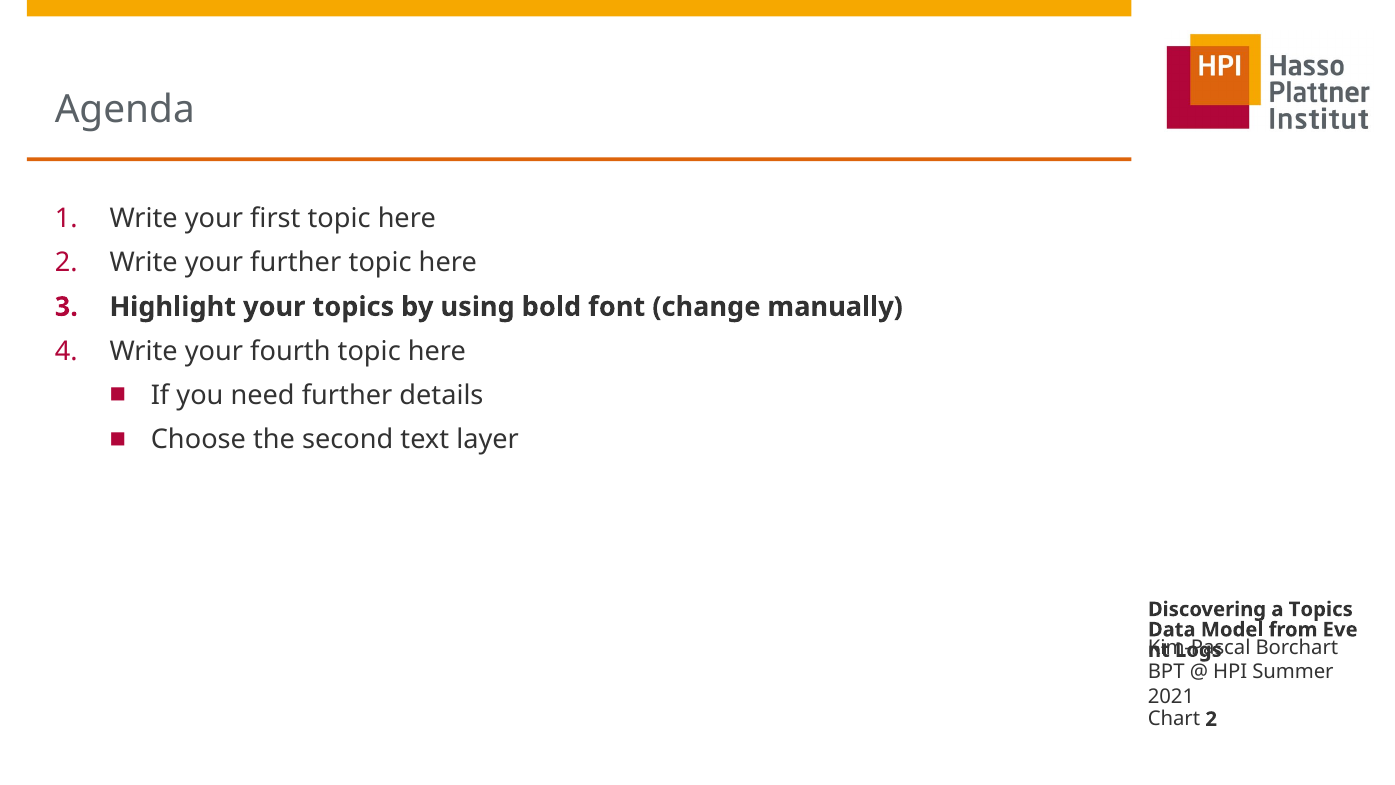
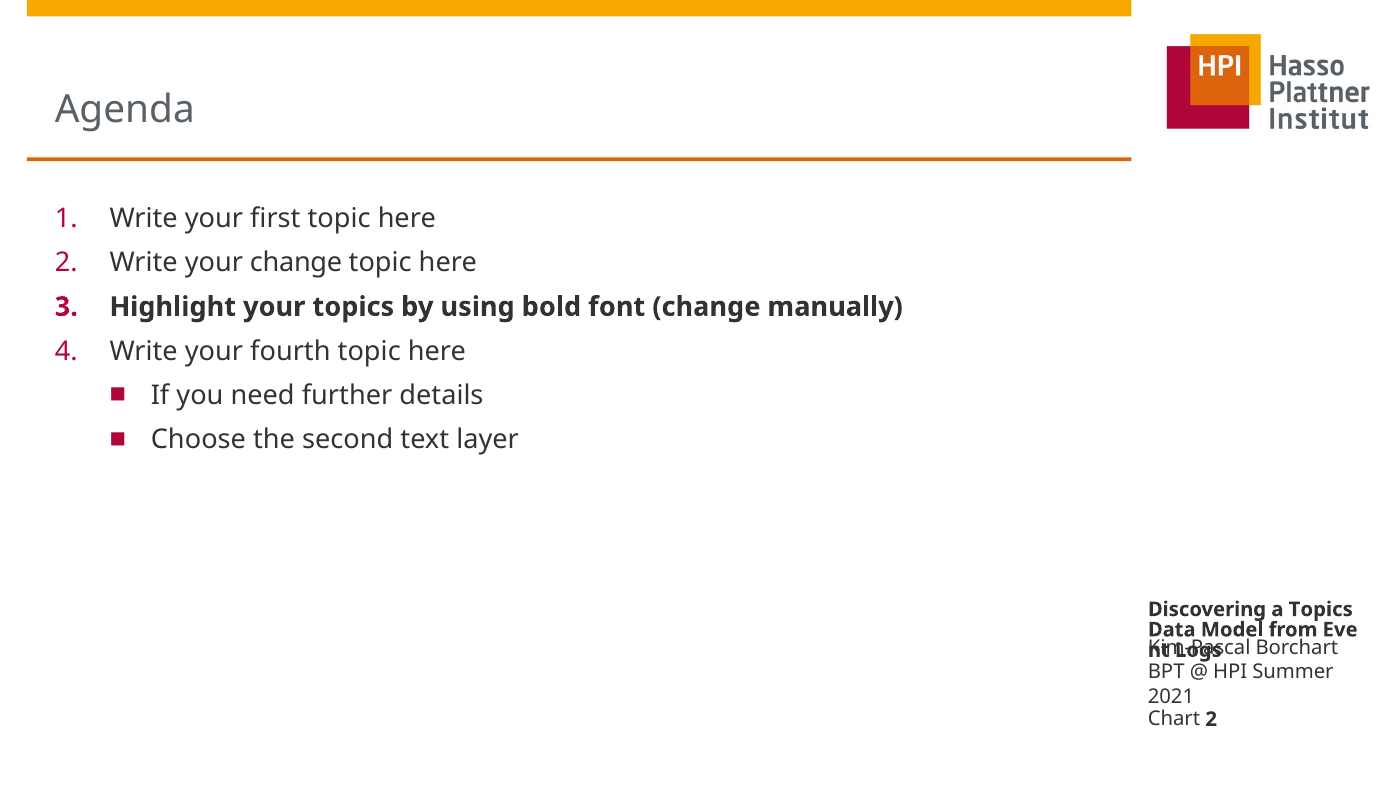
your further: further -> change (296, 263)
